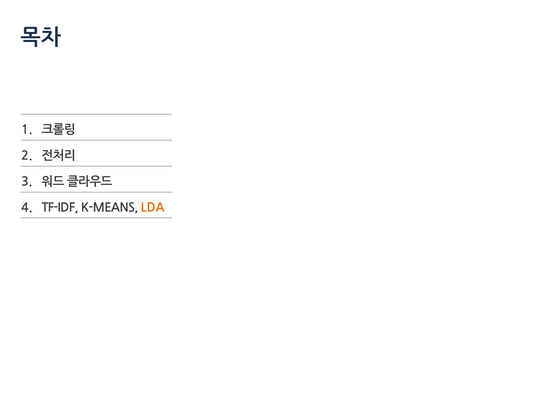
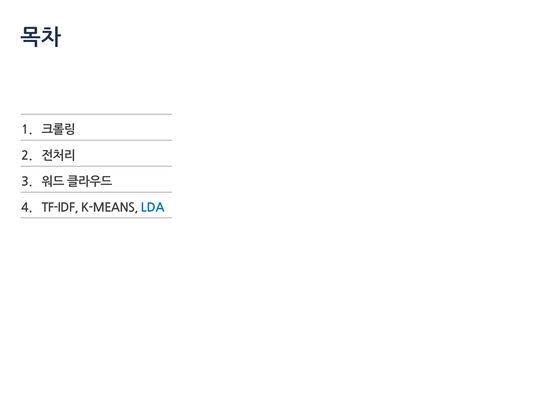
LDA colour: orange -> blue (153, 208)
